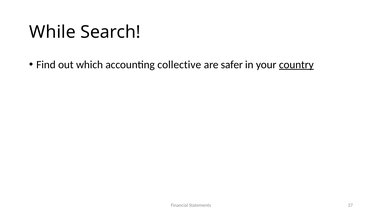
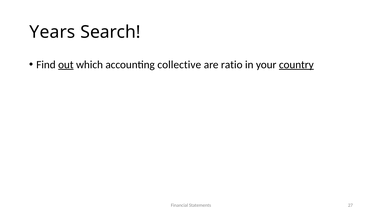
While: While -> Years (52, 32)
out underline: none -> present (66, 65)
safer: safer -> ratio (232, 65)
